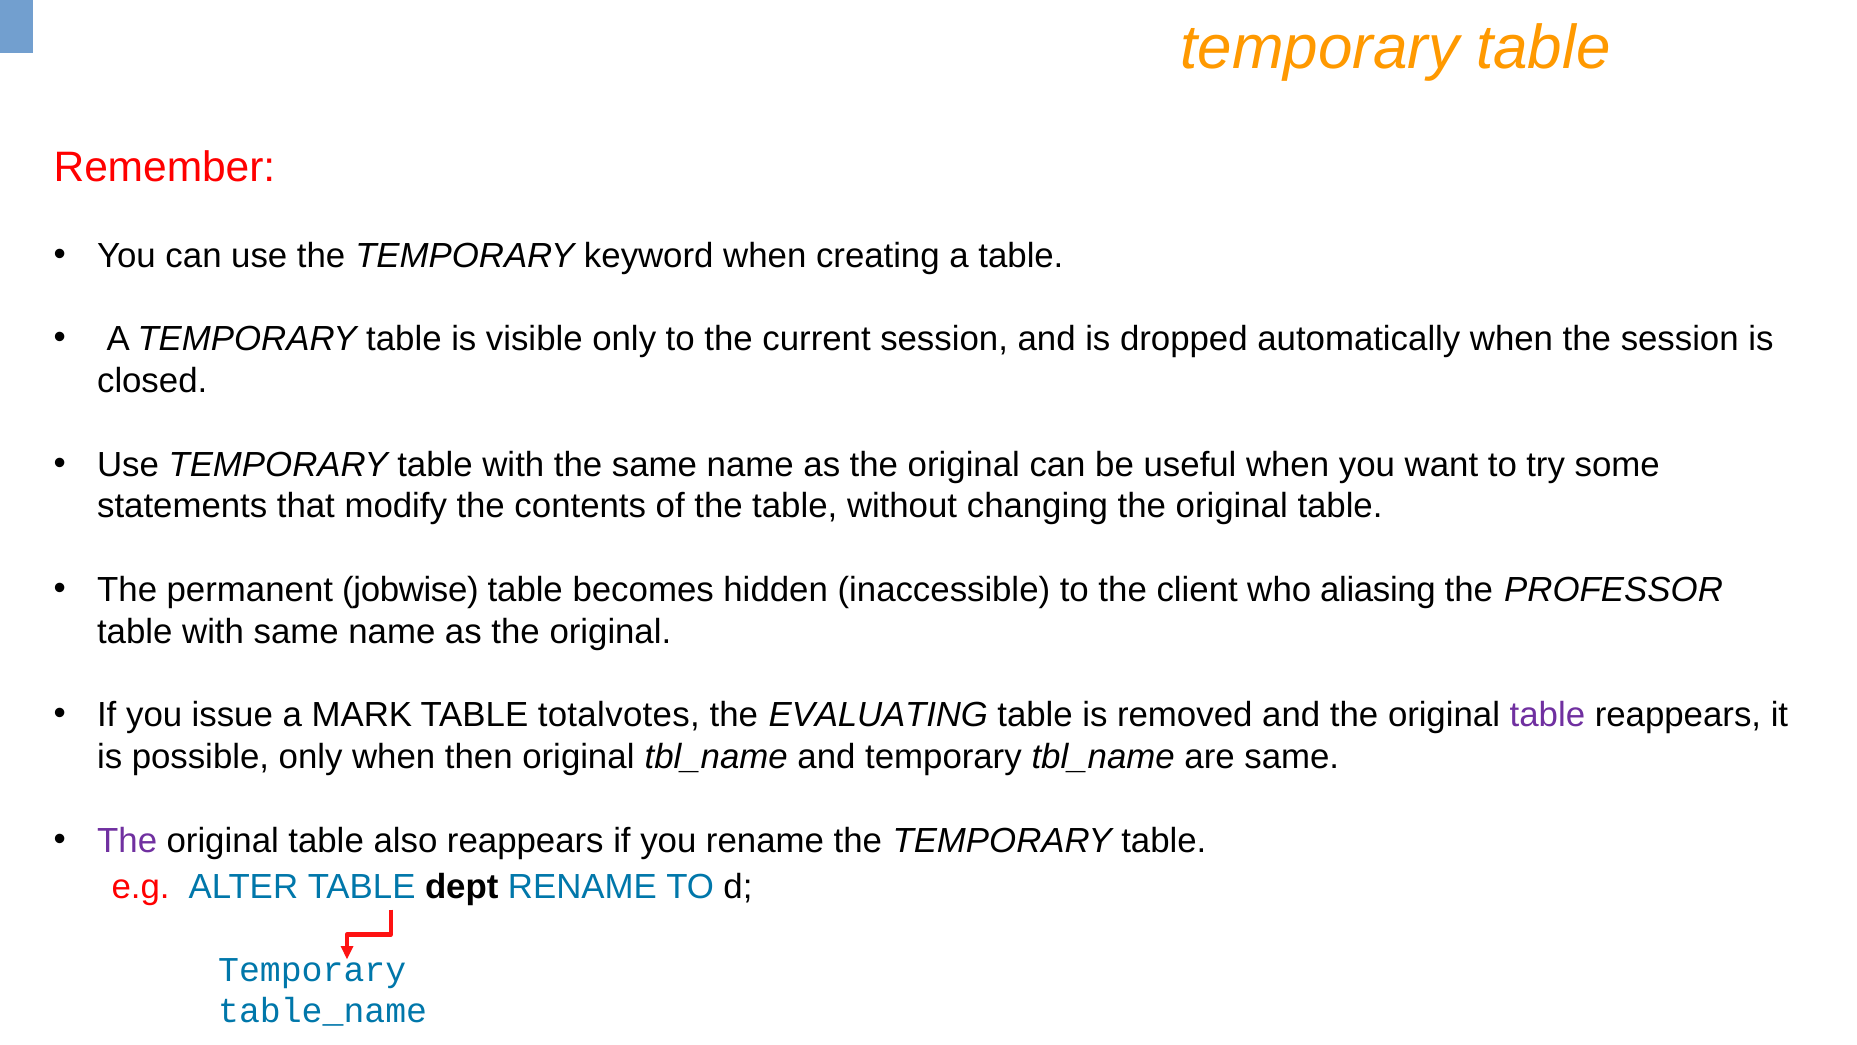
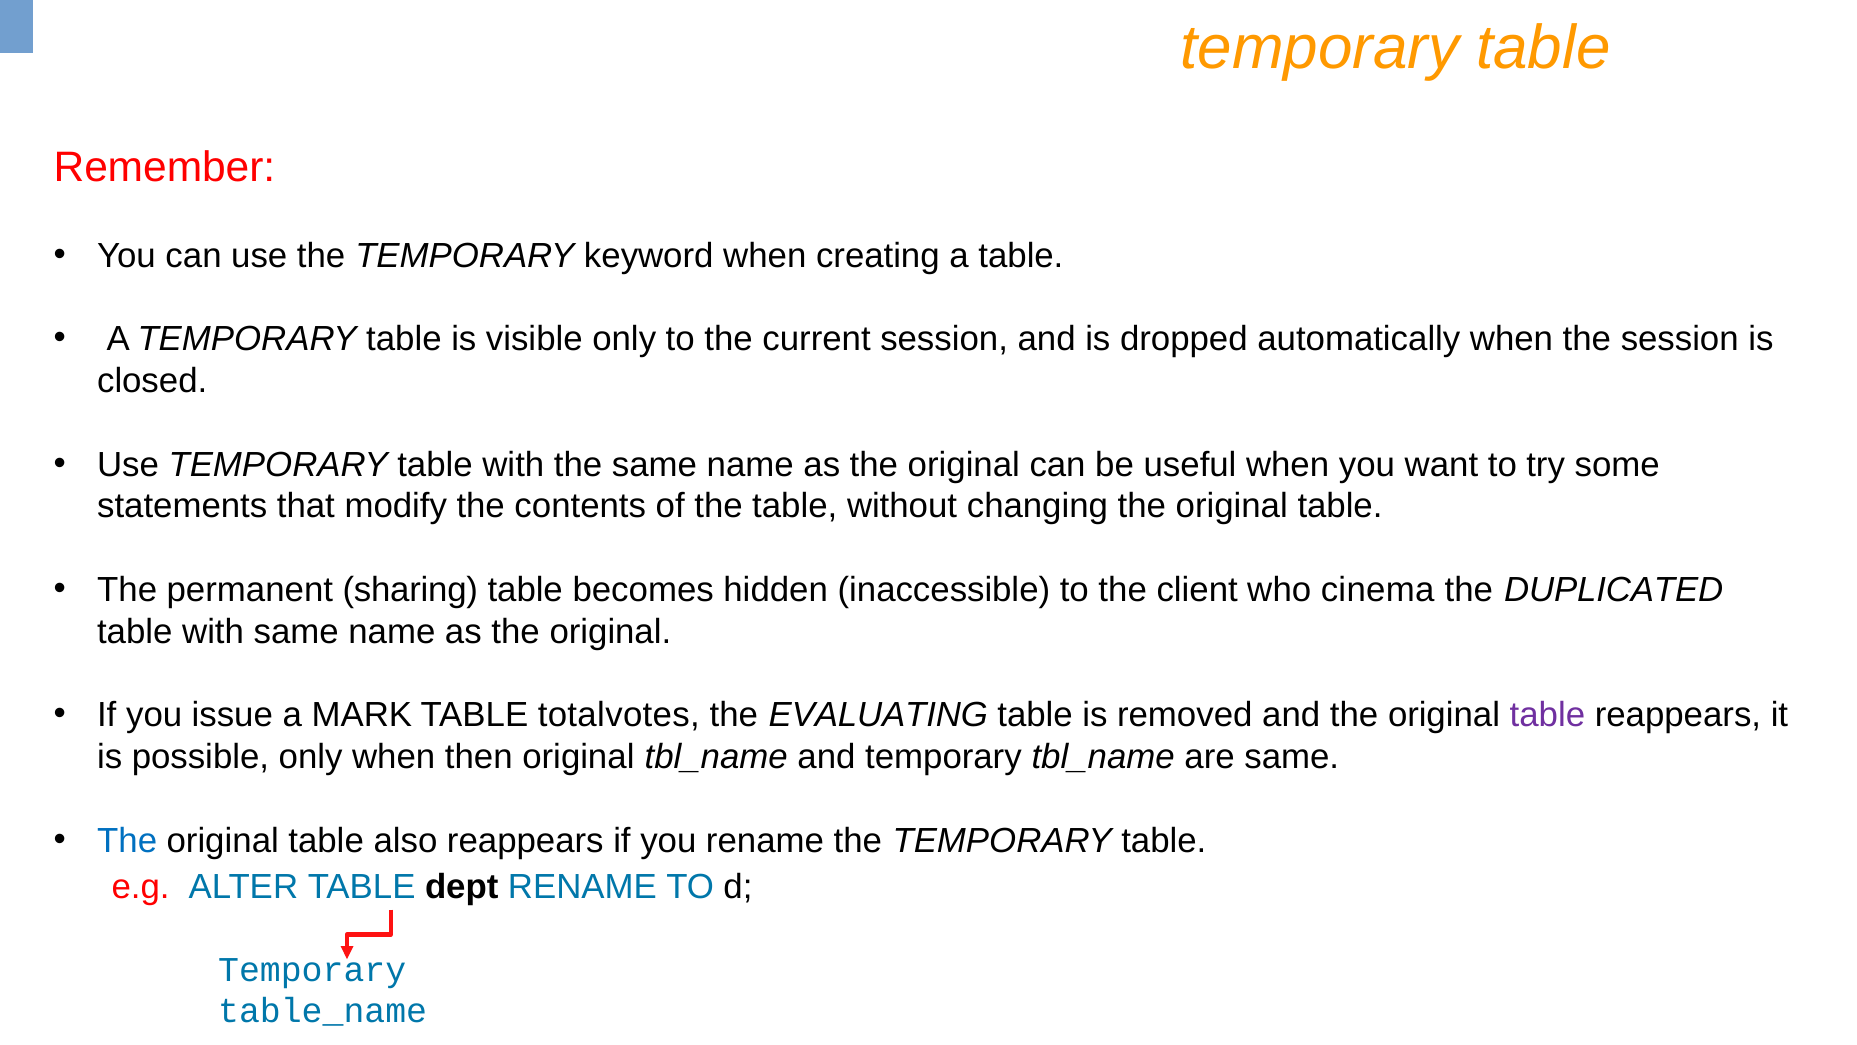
jobwise: jobwise -> sharing (410, 590)
aliasing: aliasing -> cinema (1378, 590)
PROFESSOR: PROFESSOR -> DUPLICATED (1614, 590)
The colour: purple -> blue (127, 840)
